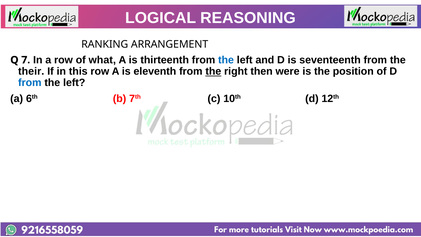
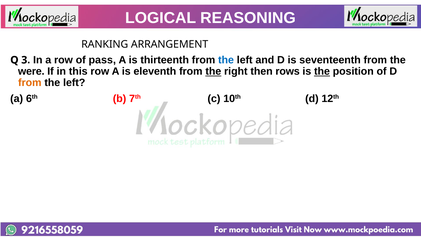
7: 7 -> 3 (24, 60)
what: what -> pass (102, 60)
their: their -> were (31, 71)
were: were -> rows (288, 71)
the underline: none -> present (322, 71)
from colour: blue -> orange (30, 83)
